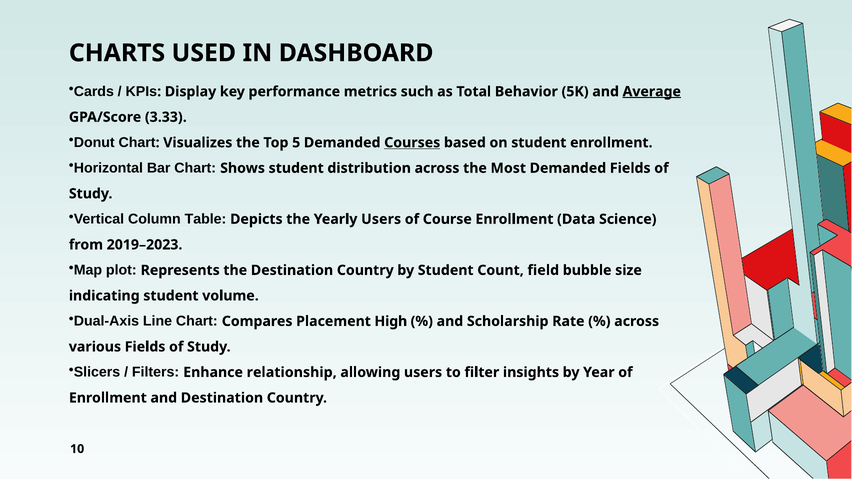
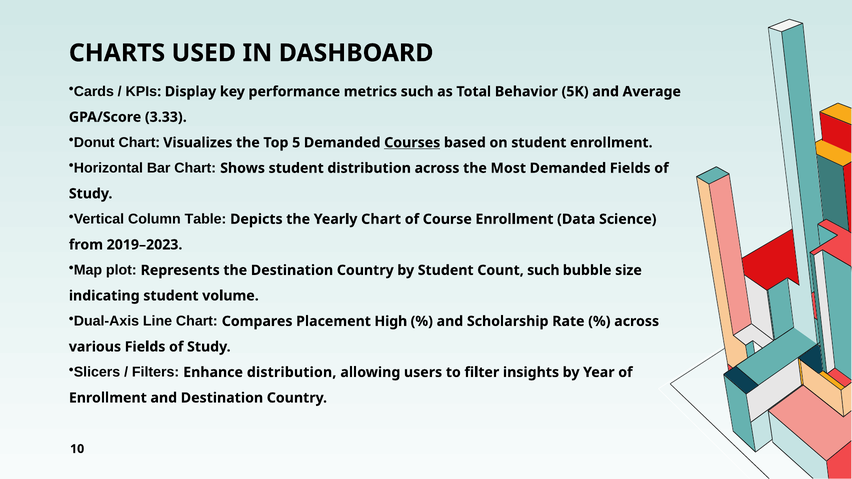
Average underline: present -> none (652, 92)
Yearly Users: Users -> Chart (381, 219)
Count field: field -> such (543, 270)
Enhance relationship: relationship -> distribution (292, 372)
